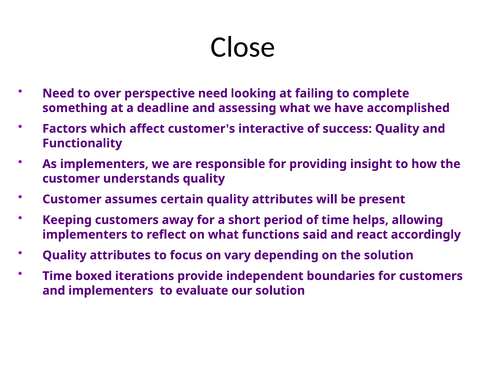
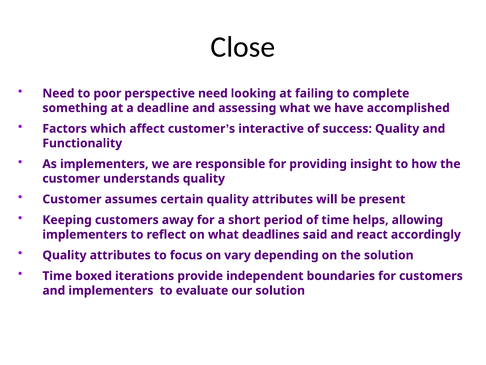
over: over -> poor (107, 93)
functions: functions -> deadlines (271, 234)
